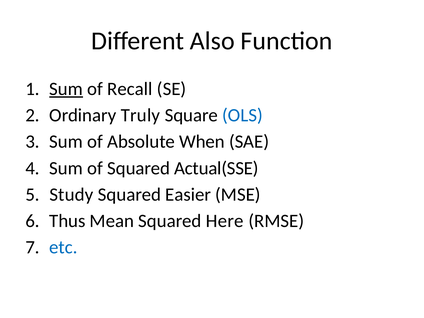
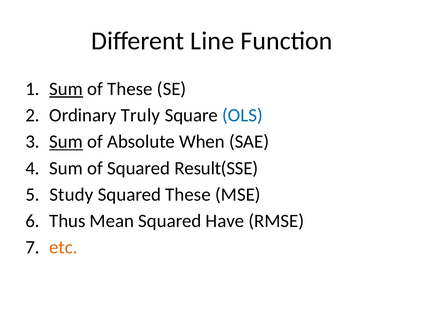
Also: Also -> Line (212, 41)
of Recall: Recall -> These (130, 89)
Sum underline: none -> present (66, 142)
Actual(SSE: Actual(SSE -> Result(SSE (216, 168)
Squared Easier: Easier -> These (188, 195)
Here: Here -> Have (225, 221)
etc colour: blue -> orange (63, 247)
